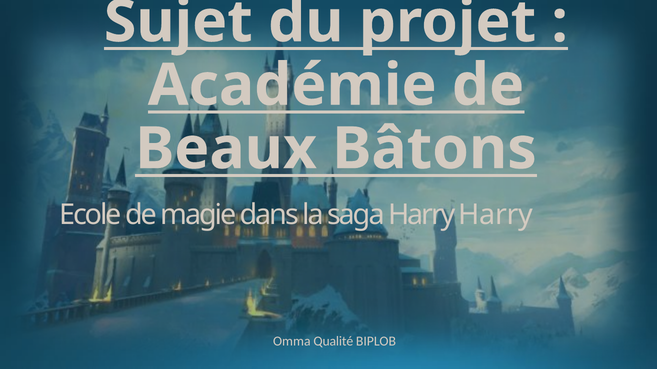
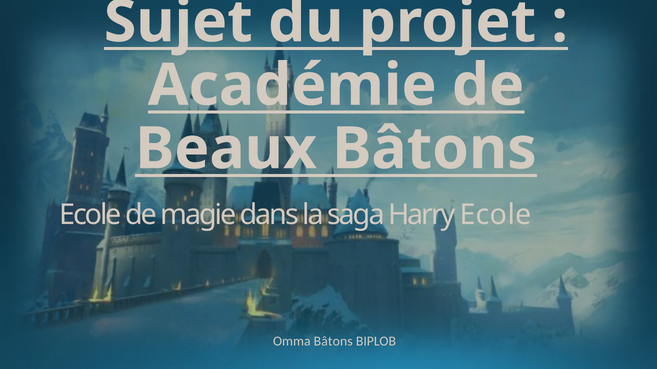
Harry Harry: Harry -> Ecole (495, 215)
Omma Qualité: Qualité -> Bâtons (333, 342)
